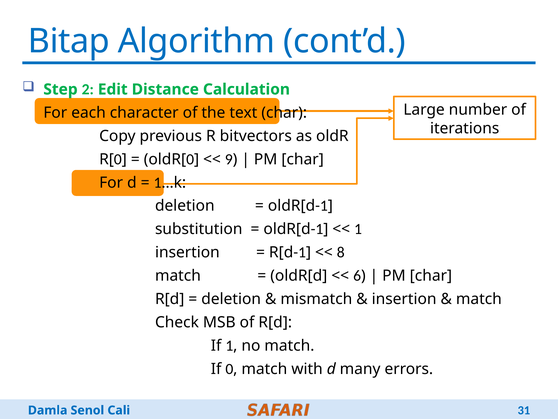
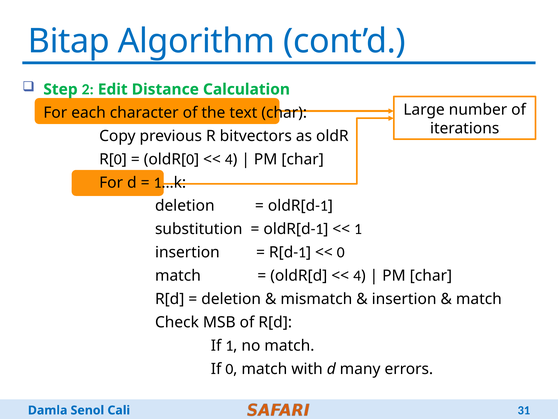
9: 9 -> 4 (229, 159)
8: 8 -> 0 (341, 252)
6: 6 -> 4 (357, 275)
